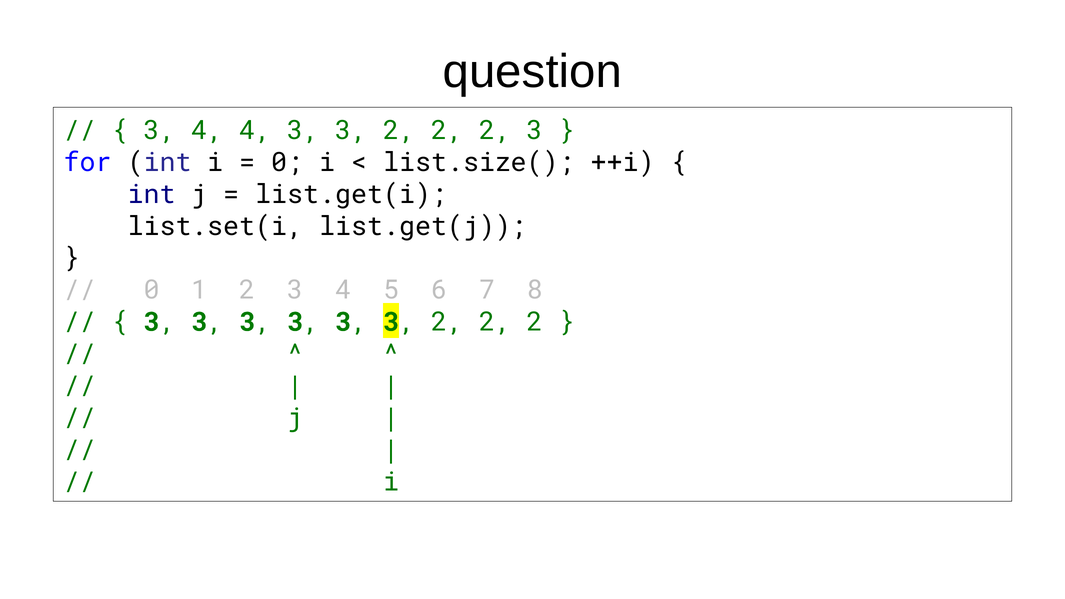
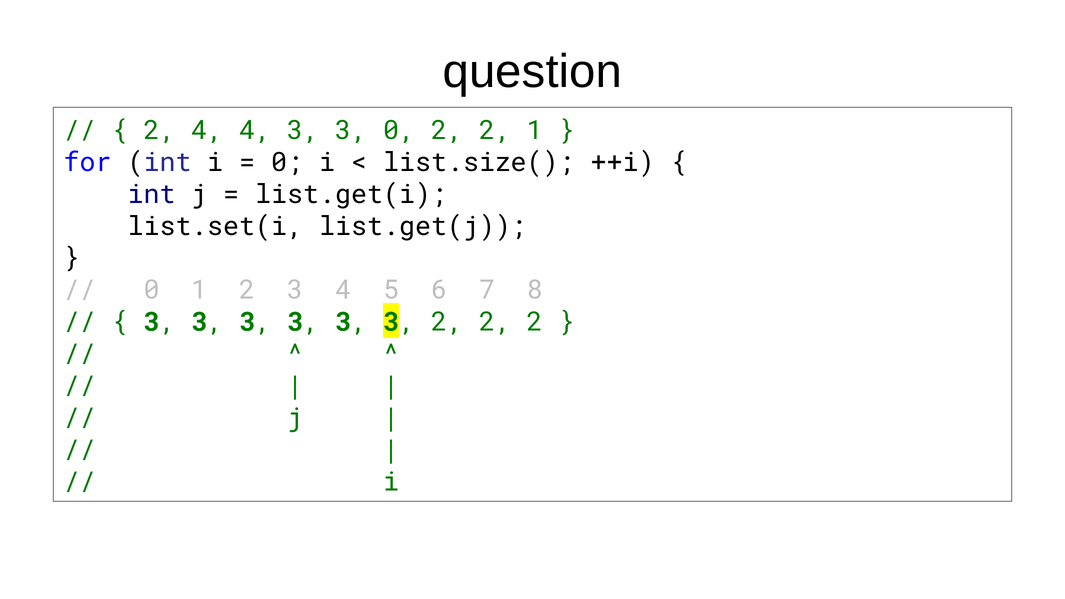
3: 3 -> 2 (160, 130)
4 3 3 2: 2 -> 0 (399, 130)
2 2 3: 3 -> 1 (535, 130)
